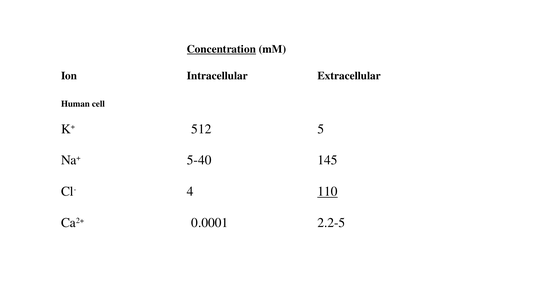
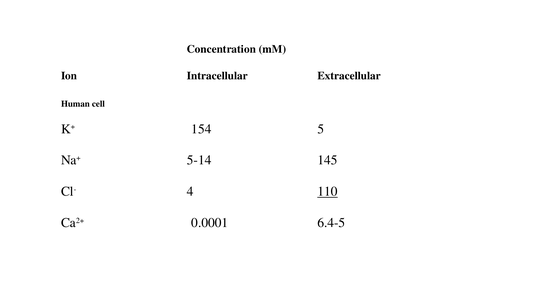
Concentration underline: present -> none (221, 49)
512: 512 -> 154 (201, 129)
5-40: 5-40 -> 5-14 (199, 160)
2.2-5: 2.2-5 -> 6.4-5 (331, 223)
